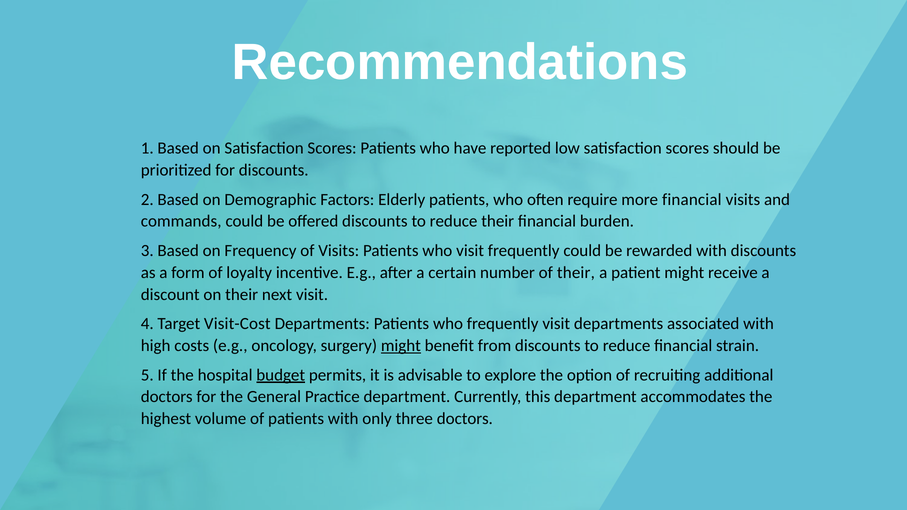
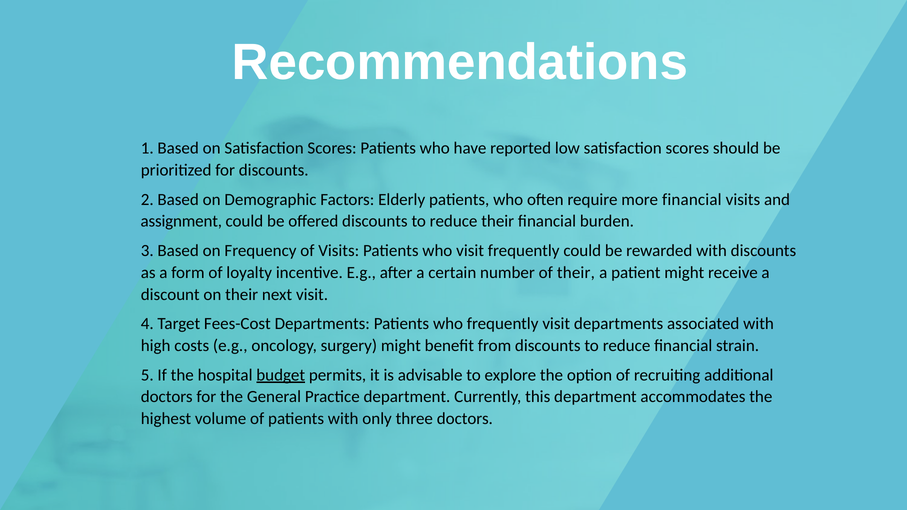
commands: commands -> assignment (181, 221)
Visit-Cost: Visit-Cost -> Fees-Cost (237, 324)
might underline: present -> none (401, 346)
